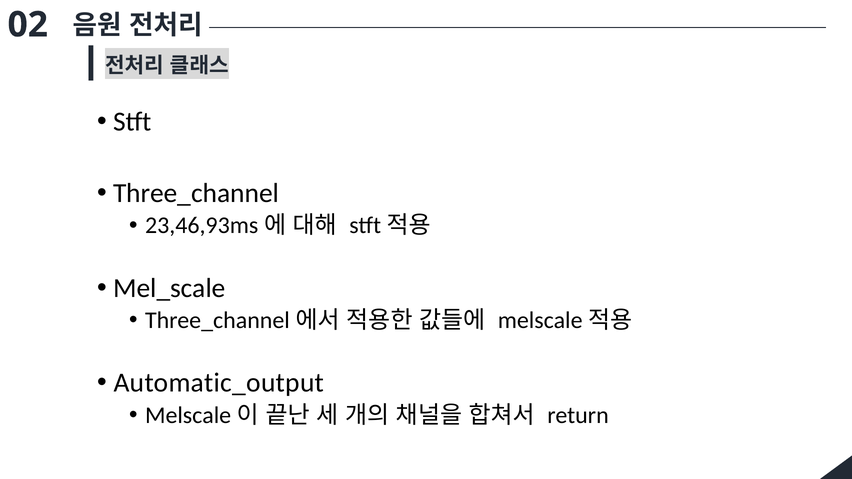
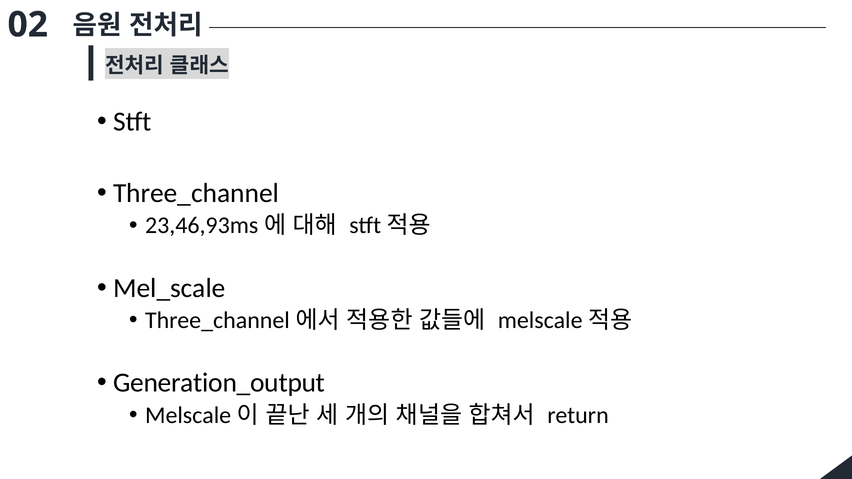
Automatic_output: Automatic_output -> Generation_output (219, 383)
